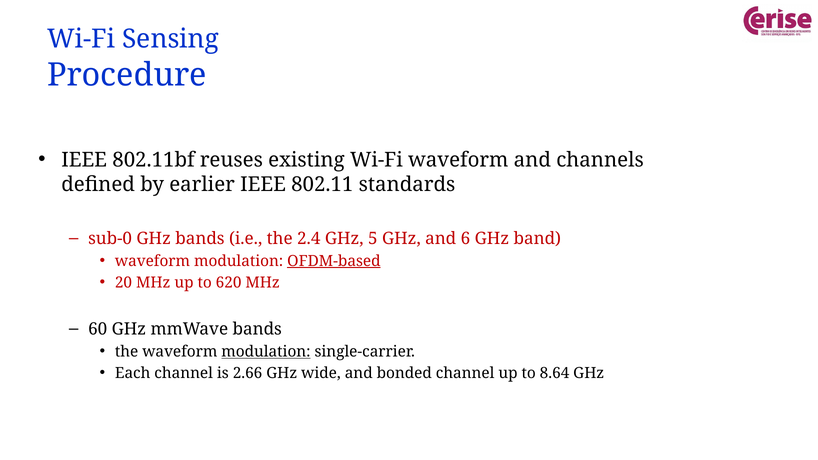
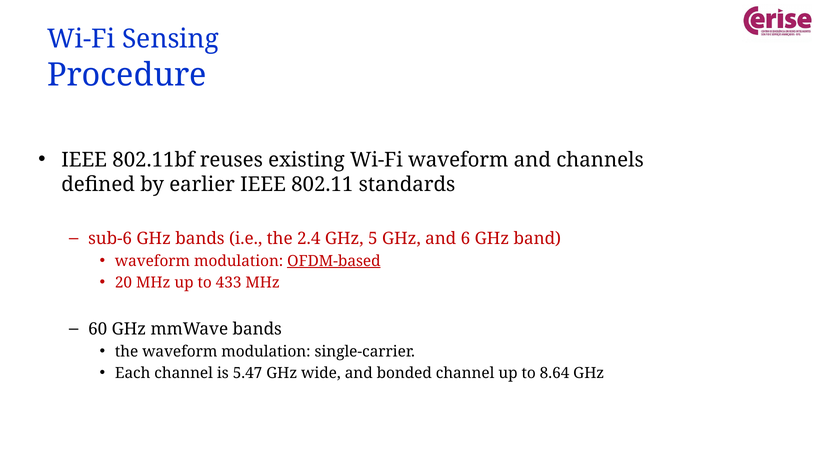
sub-0: sub-0 -> sub-6 (110, 239)
620: 620 -> 433 (229, 283)
modulation underline: present -> none (266, 352)
2.66: 2.66 -> 5.47 (248, 373)
